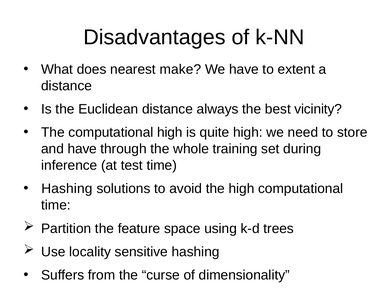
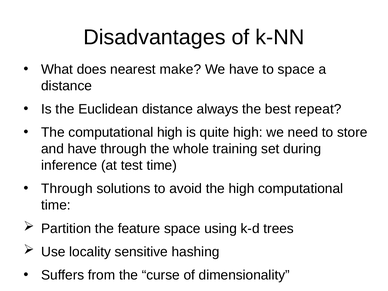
to extent: extent -> space (296, 69)
vicinity: vicinity -> repeat (318, 109)
Hashing: Hashing -> Through (67, 189)
